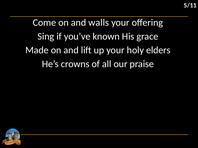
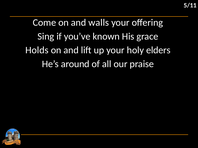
Made: Made -> Holds (37, 50)
crowns: crowns -> around (75, 64)
